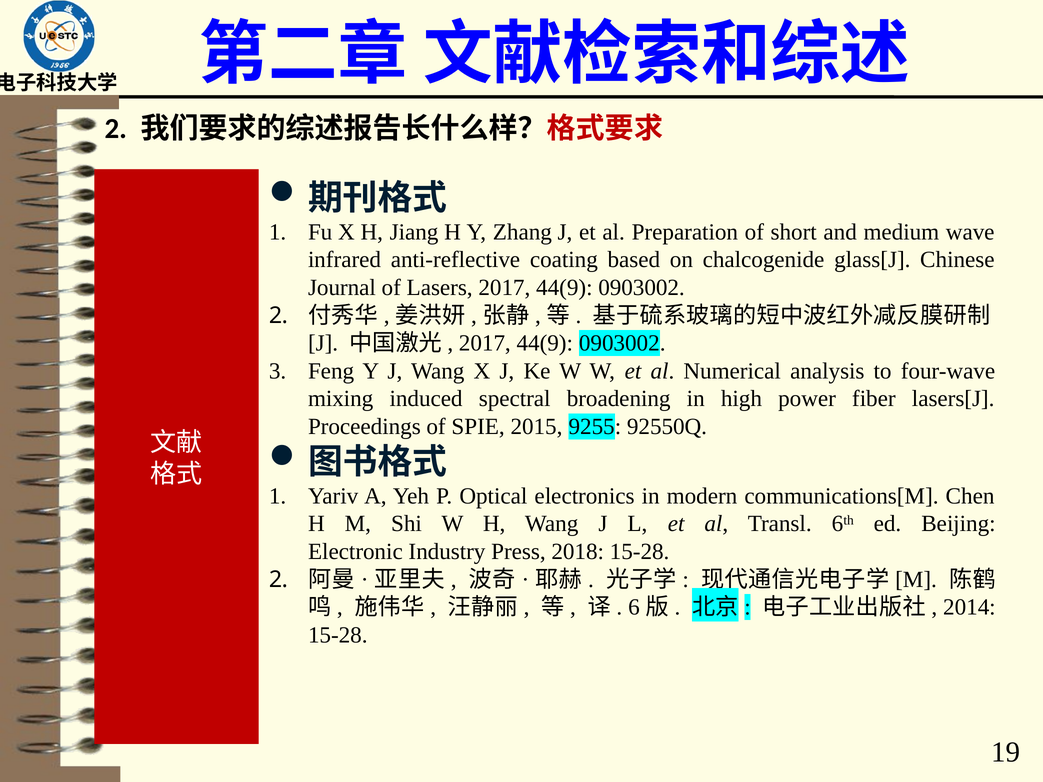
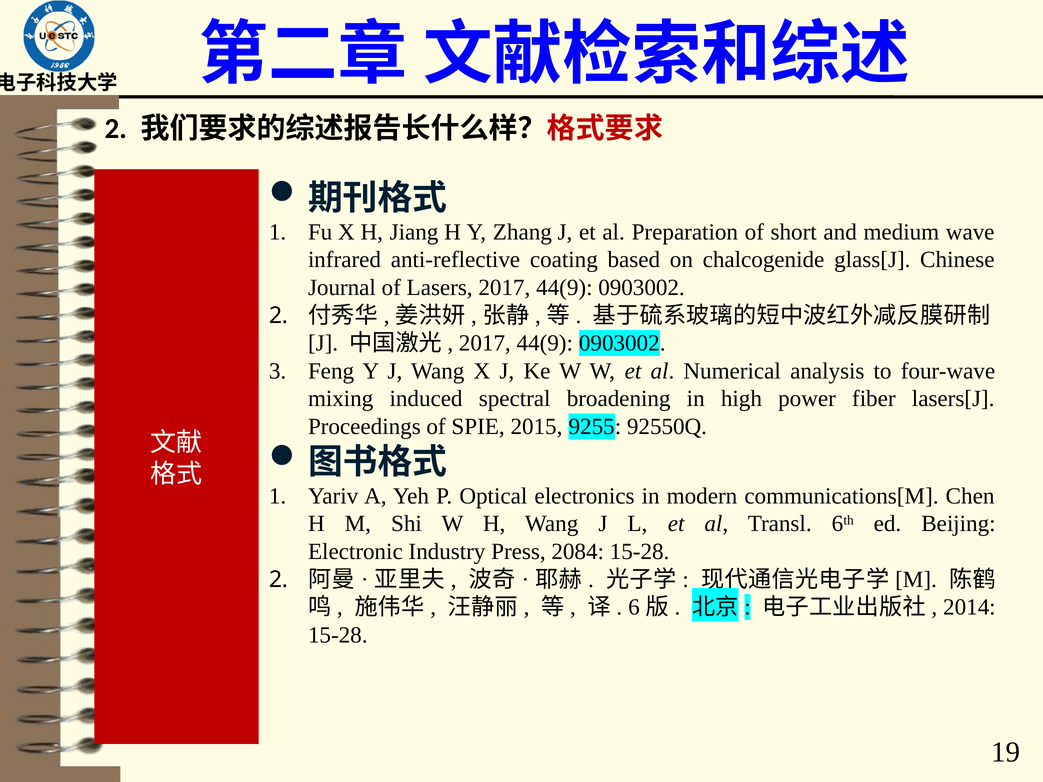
2018: 2018 -> 2084 (578, 552)
